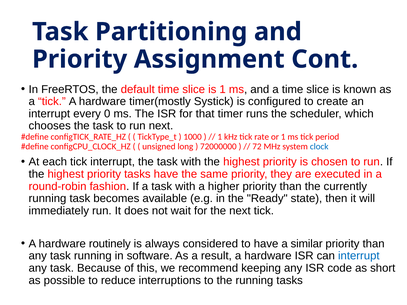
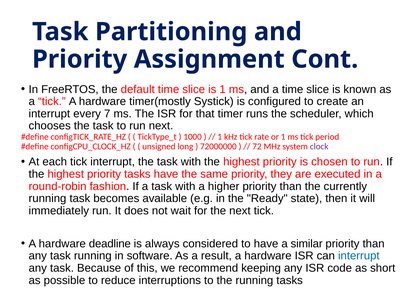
0: 0 -> 7 (107, 114)
clock colour: blue -> purple (319, 147)
routinely: routinely -> deadline (110, 244)
